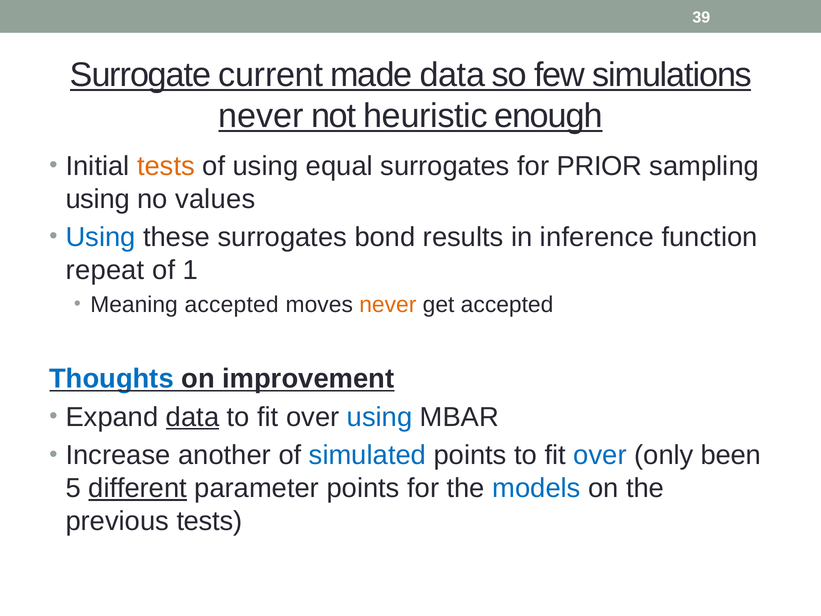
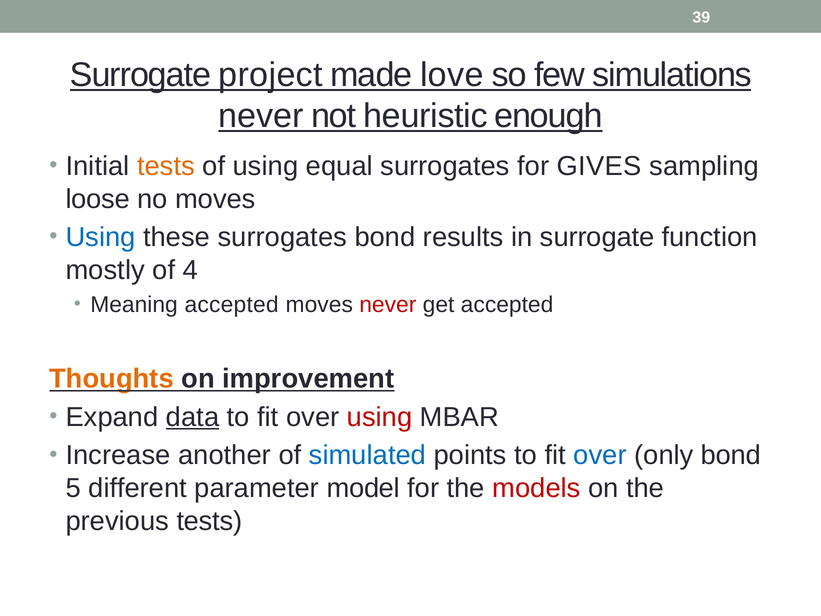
current: current -> project (271, 75)
made data: data -> love (452, 75)
PRIOR: PRIOR -> GIVES (599, 166)
using: using -> loose (98, 199)
no values: values -> moves (215, 199)
in inference: inference -> surrogate (597, 237)
repeat: repeat -> mostly (105, 270)
1: 1 -> 4 (190, 270)
never colour: orange -> red (388, 304)
Thoughts colour: blue -> orange (112, 379)
using colour: blue -> red (380, 417)
only been: been -> bond (731, 455)
different underline: present -> none (138, 488)
parameter points: points -> model (363, 488)
models colour: blue -> red (536, 488)
